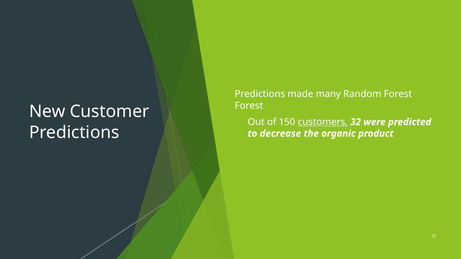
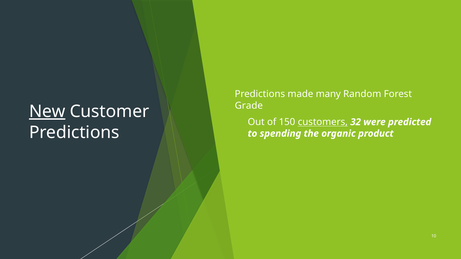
Forest: Forest -> Grade (249, 106)
New underline: none -> present (47, 112)
decrease: decrease -> spending (280, 134)
